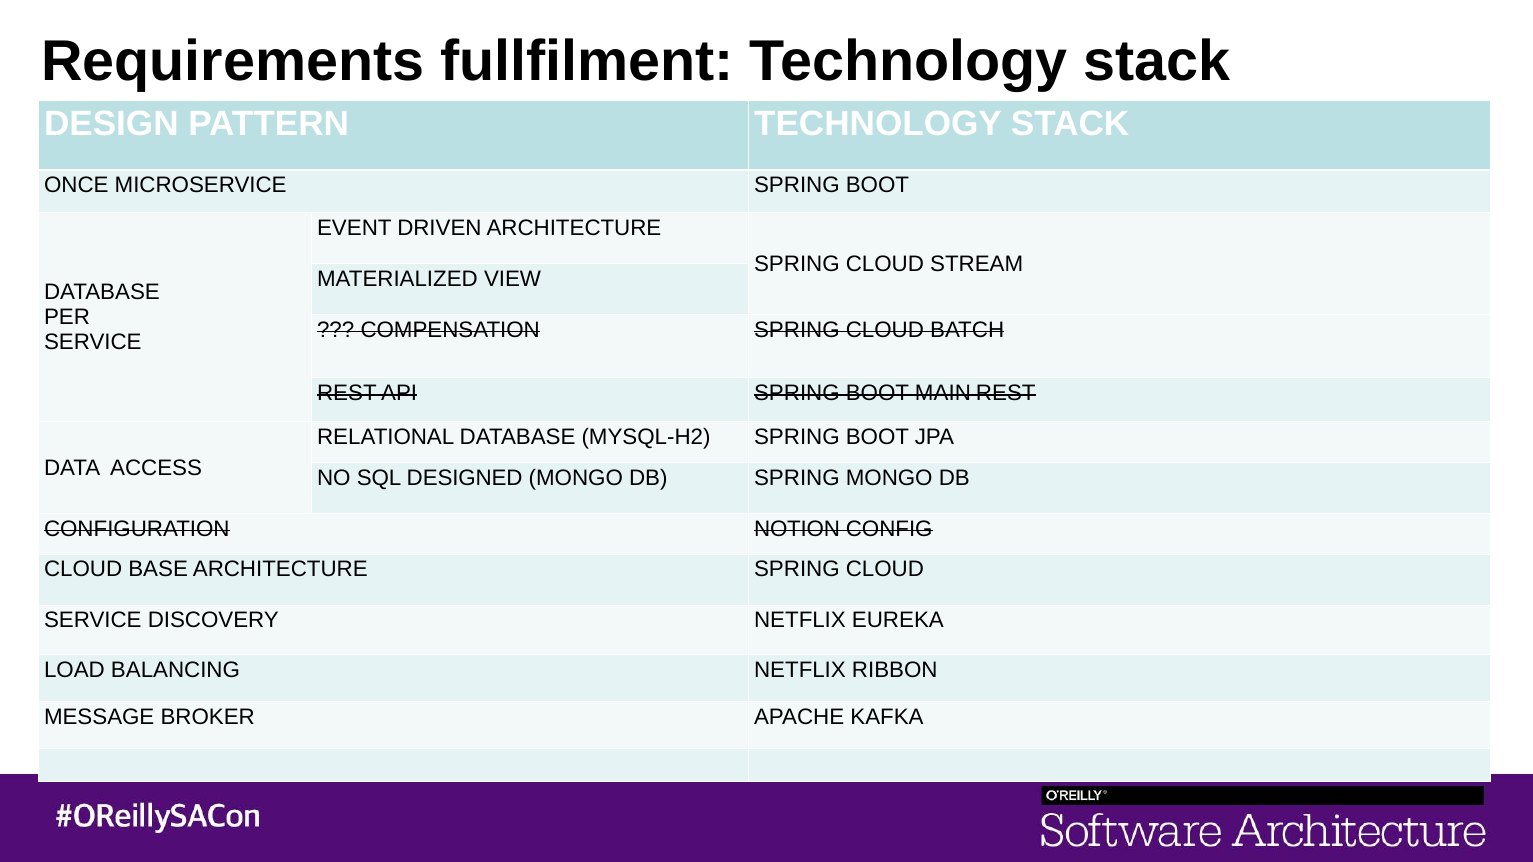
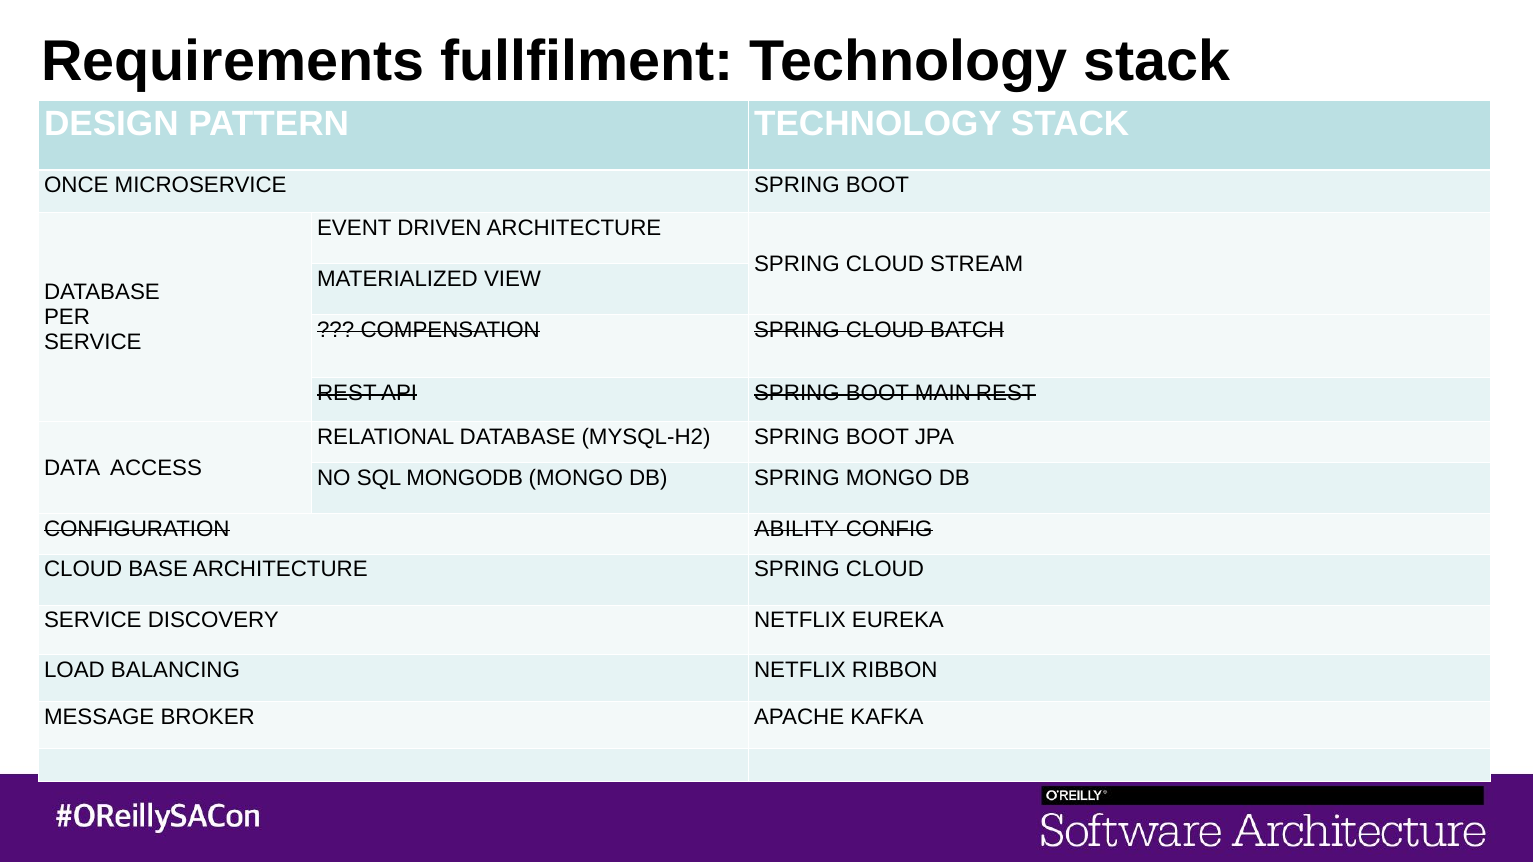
DESIGNED: DESIGNED -> MONGODB (465, 478)
NOTION: NOTION -> ABILITY (797, 529)
